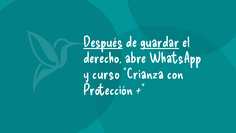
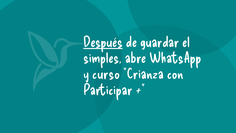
guardar underline: present -> none (160, 42)
derecho: derecho -> simples (102, 58)
Protección: Protección -> Participar (108, 90)
